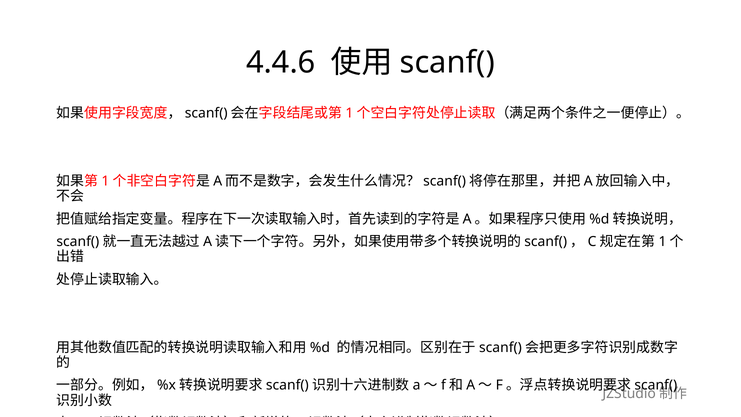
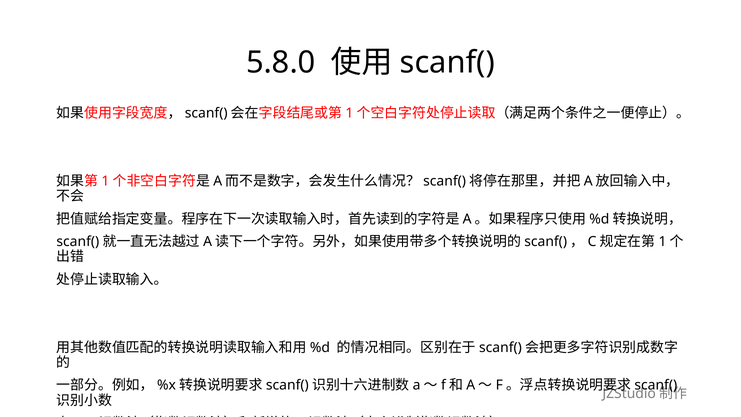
4.4.6: 4.4.6 -> 5.8.0 (281, 63)
